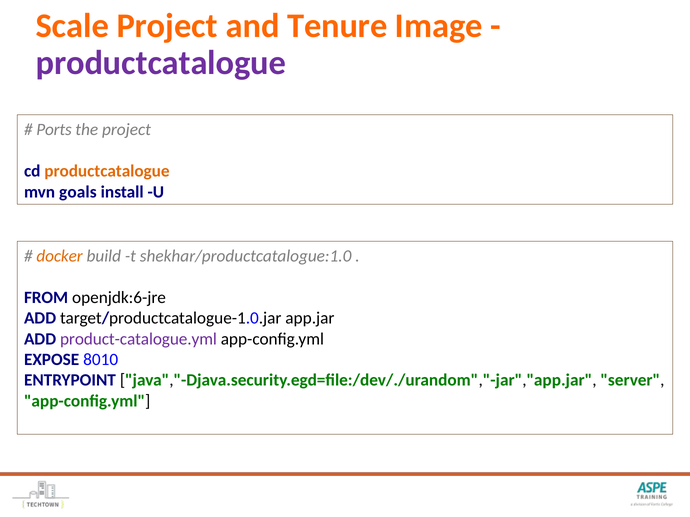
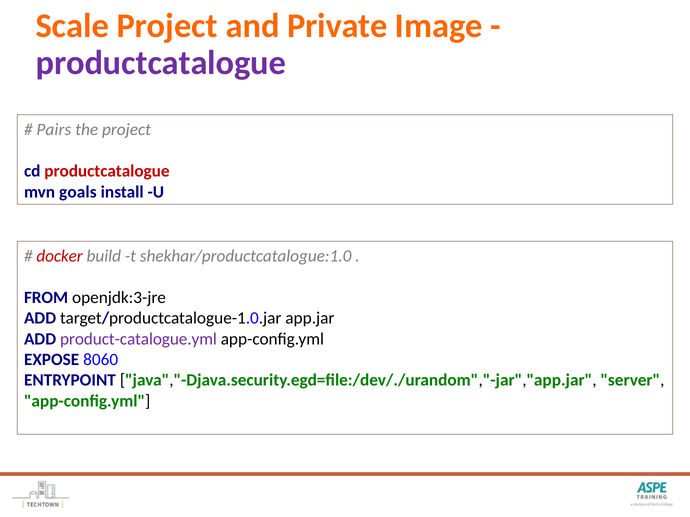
Tenure: Tenure -> Private (337, 26)
Ports: Ports -> Pairs (54, 130)
productcatalogue colour: orange -> red (107, 171)
docker colour: orange -> red (60, 256)
openjdk:6-jre: openjdk:6-jre -> openjdk:3-jre (119, 298)
8010: 8010 -> 8060 (101, 360)
